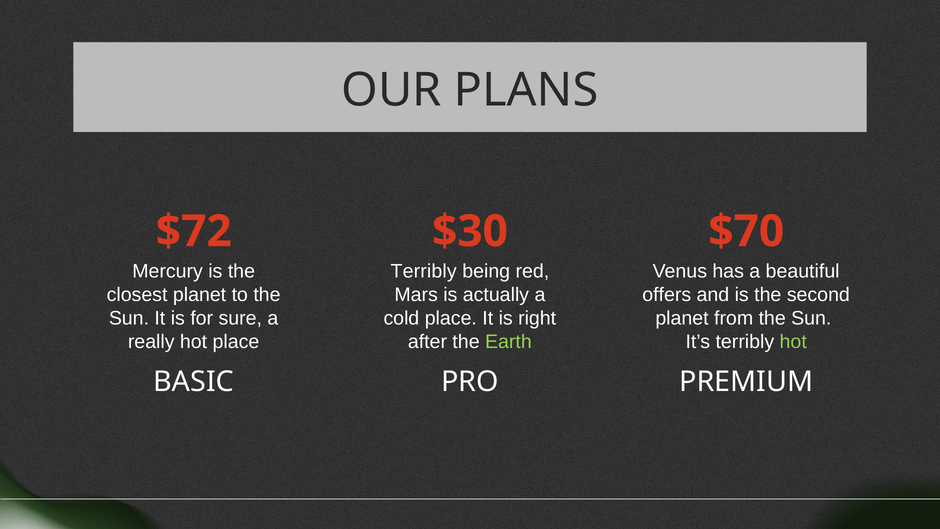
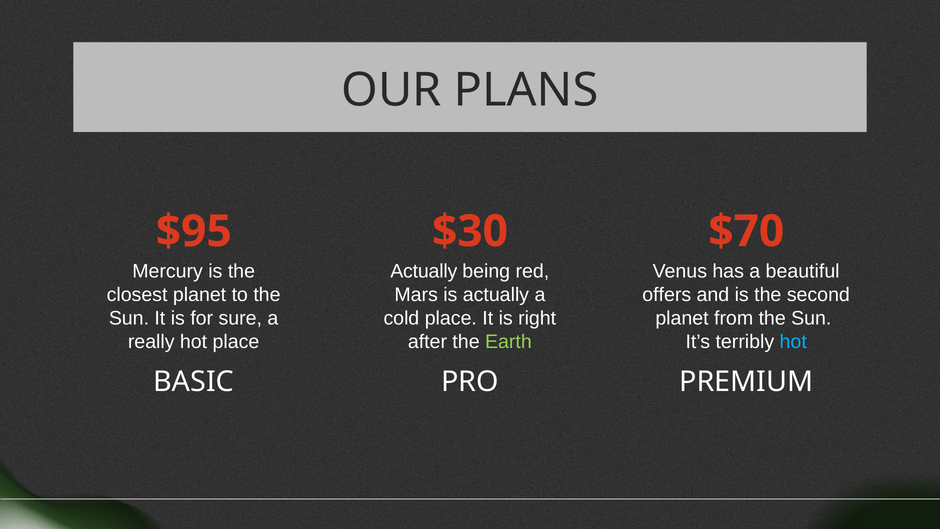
$72: $72 -> $95 (194, 231)
Terribly: Terribly -> Actually (424, 271)
hot colour: light green -> light blue (793, 342)
